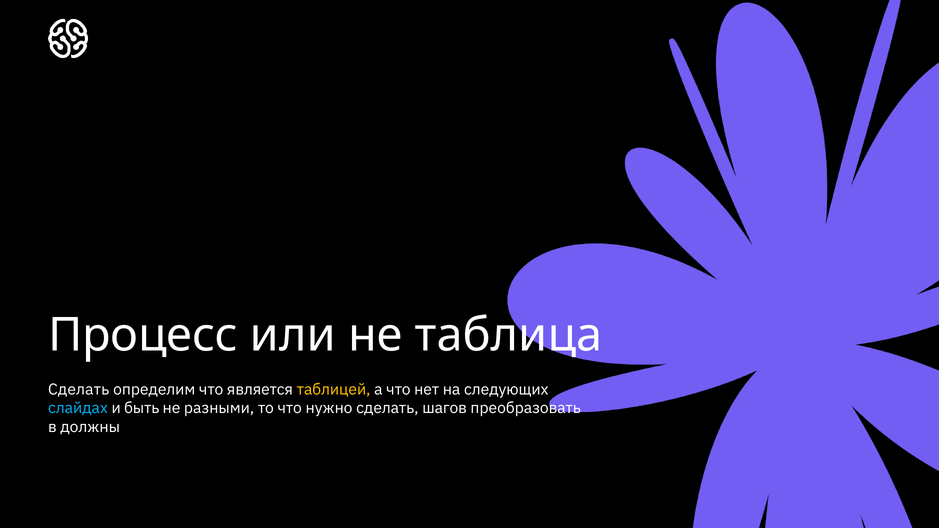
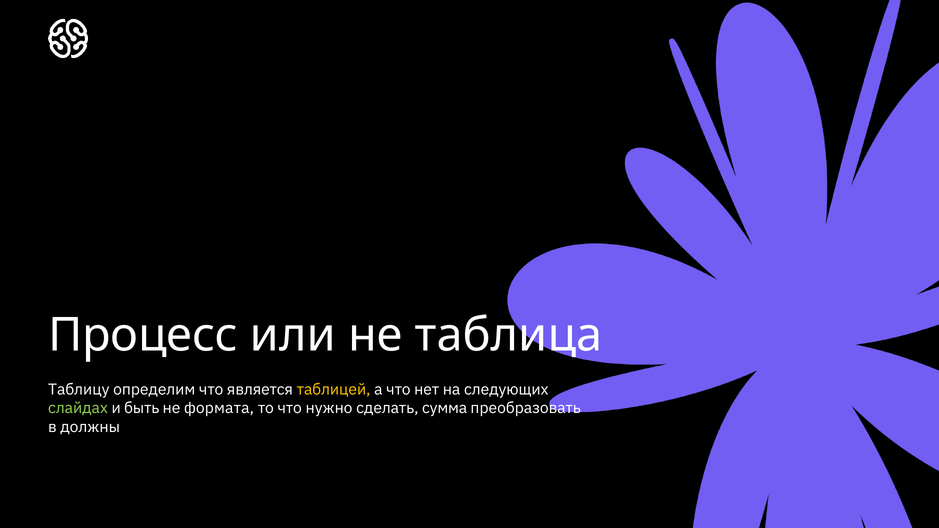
Сделать: Сделать -> Таблицу (79, 390)
слайдах colour: light blue -> light green (78, 408)
разными: разными -> формата (219, 408)
шагов: шагов -> сумма (445, 408)
